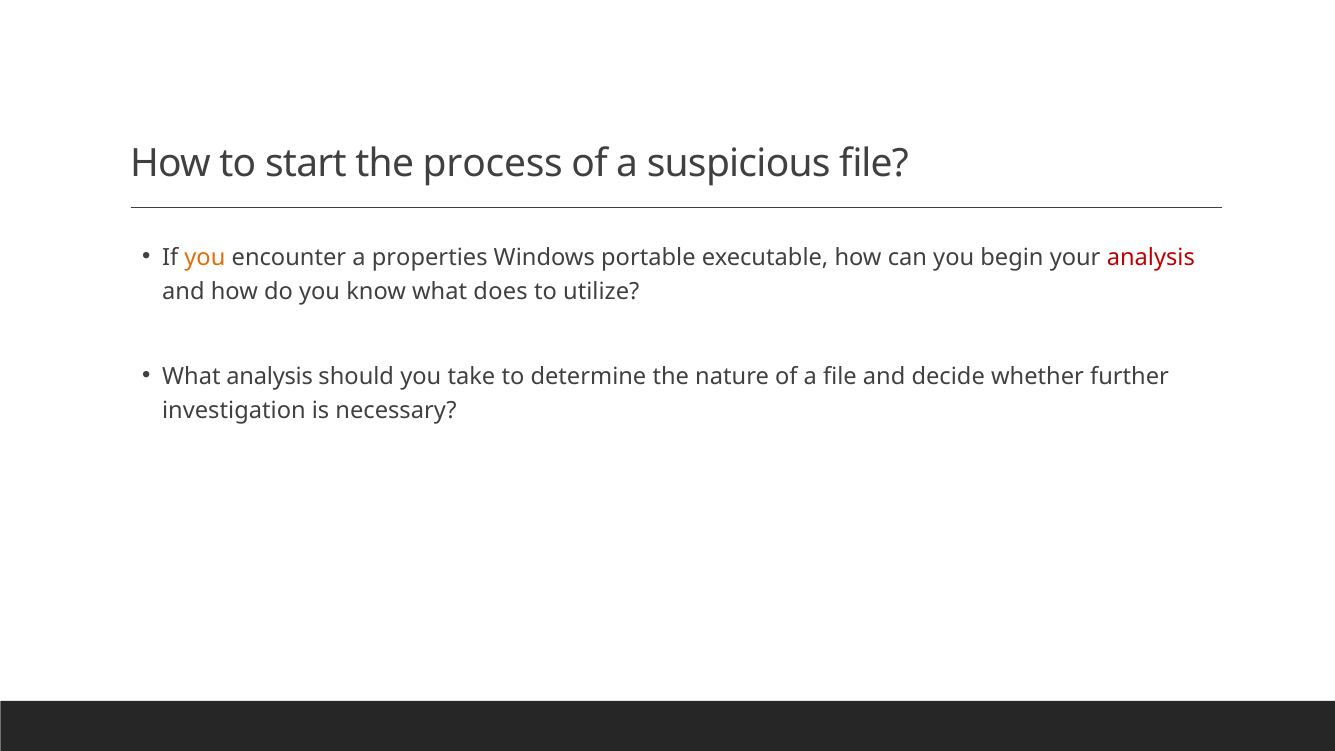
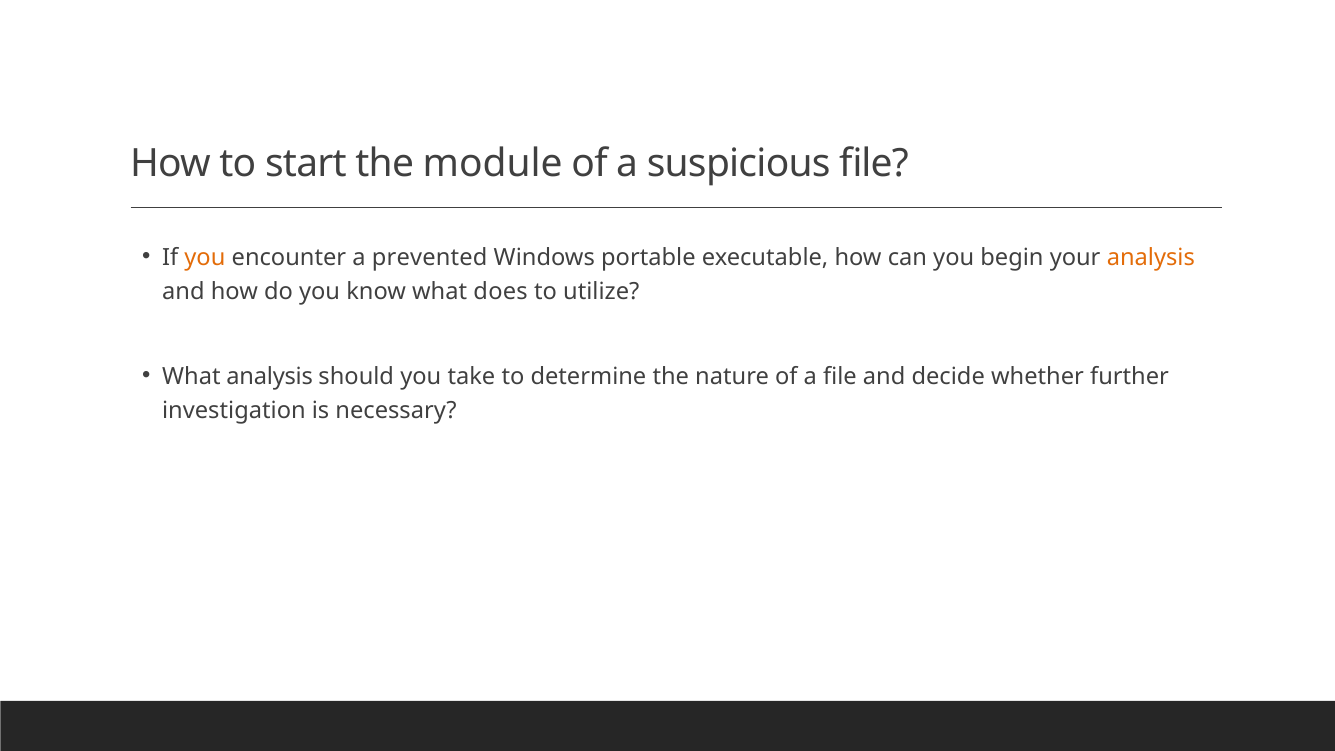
process: process -> module (493, 164)
properties: properties -> prevented (430, 257)
analysis colour: red -> orange (1151, 257)
